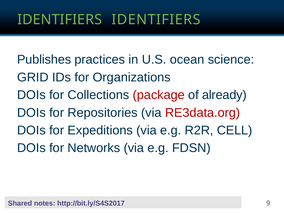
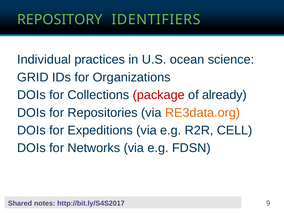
IDENTIFIERS: IDENTIFIERS -> REPOSITORY (60, 20)
Publishes: Publishes -> Individual (44, 60)
RE3data.org colour: red -> orange (203, 113)
